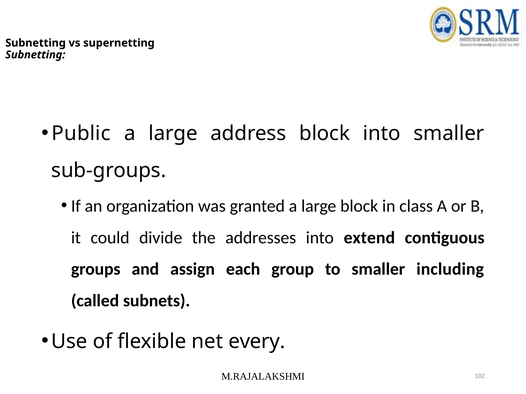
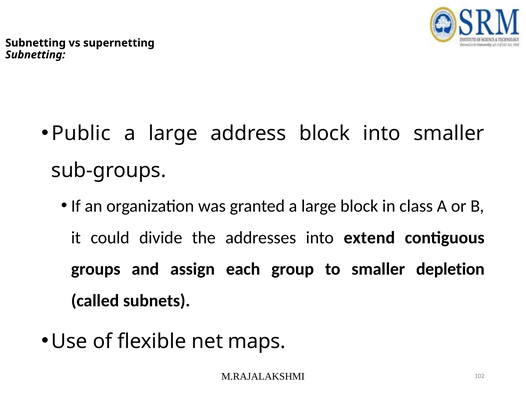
including: including -> depletion (450, 269)
every: every -> maps (257, 342)
